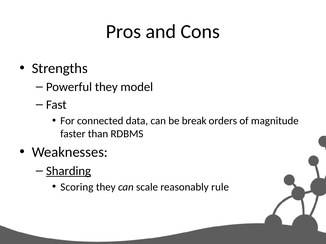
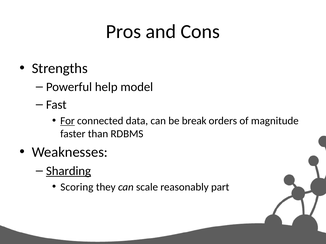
Powerful they: they -> help (106, 87)
For underline: none -> present (67, 121)
rule: rule -> part (220, 187)
